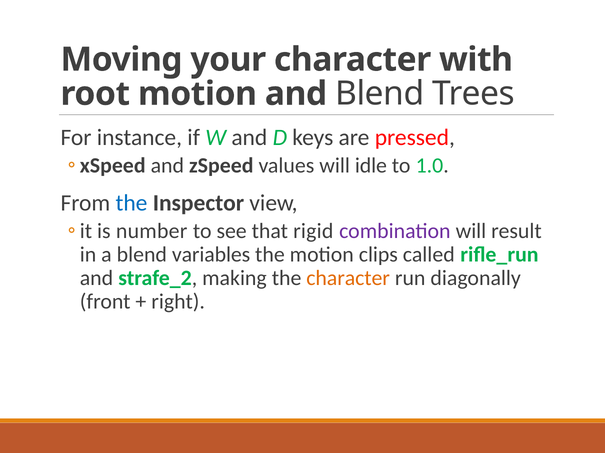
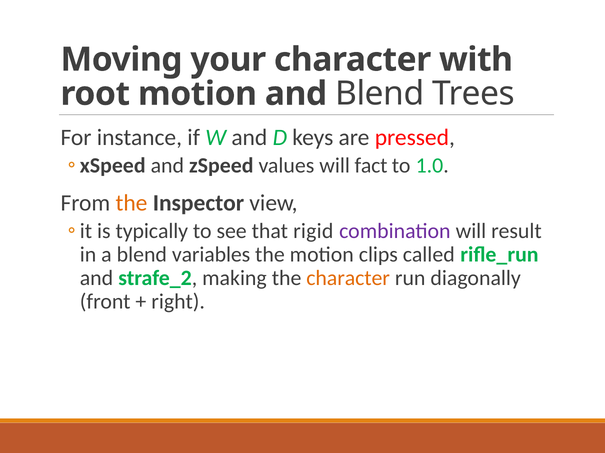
idle: idle -> fact (371, 166)
the colour: blue -> orange (131, 204)
number: number -> typically (152, 231)
